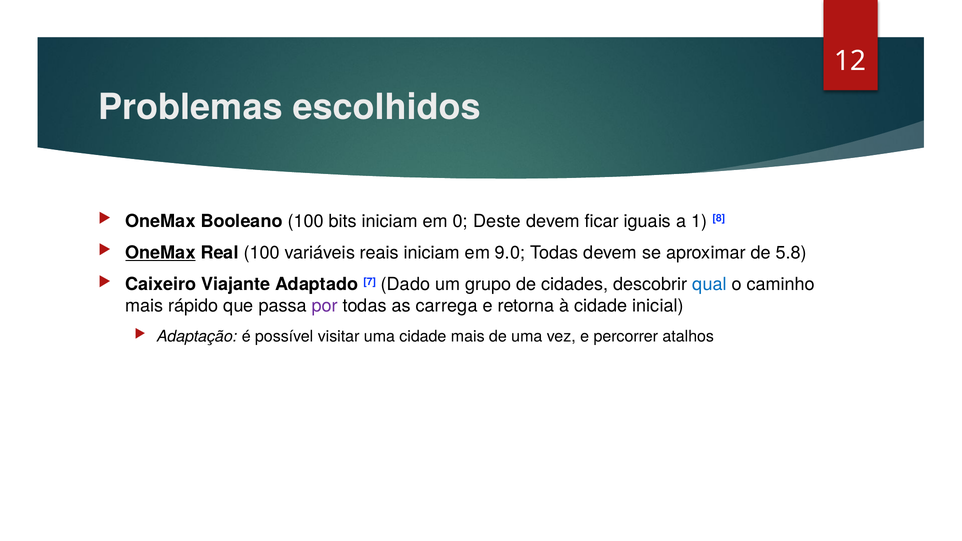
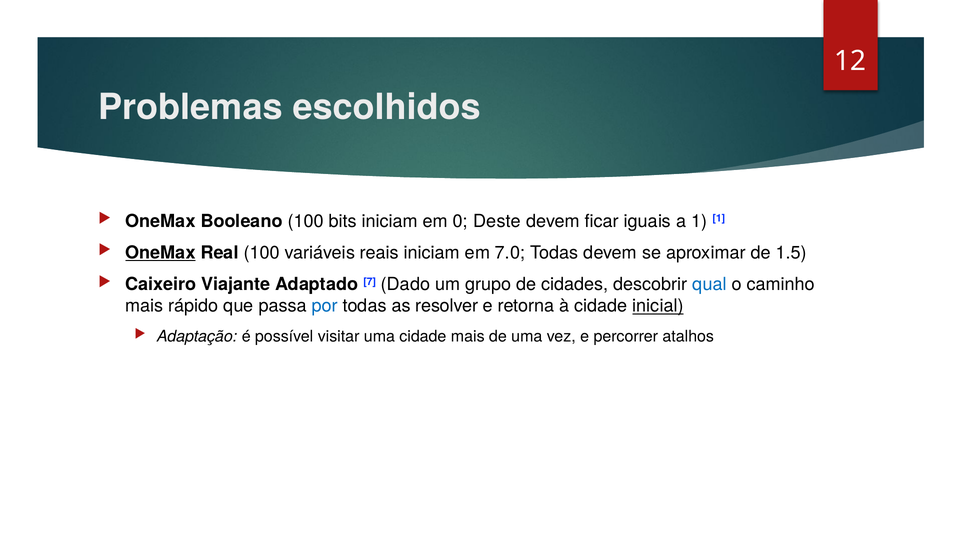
1 8: 8 -> 1 (719, 218)
9.0: 9.0 -> 7.0 (510, 253)
5.8: 5.8 -> 1.5 (791, 253)
por colour: purple -> blue (325, 306)
carrega: carrega -> resolver (447, 306)
inicial underline: none -> present (658, 306)
